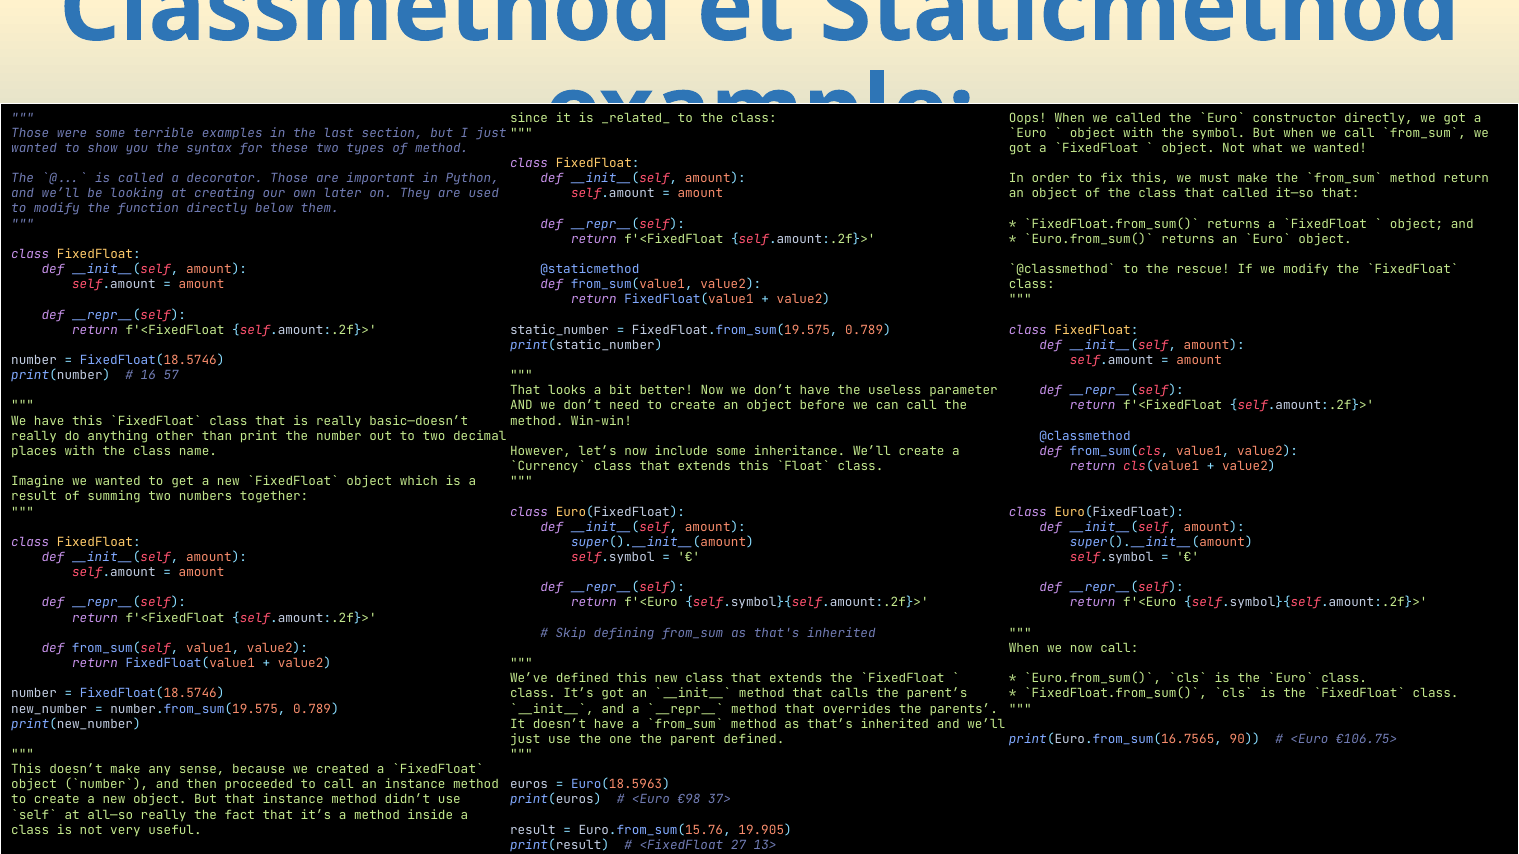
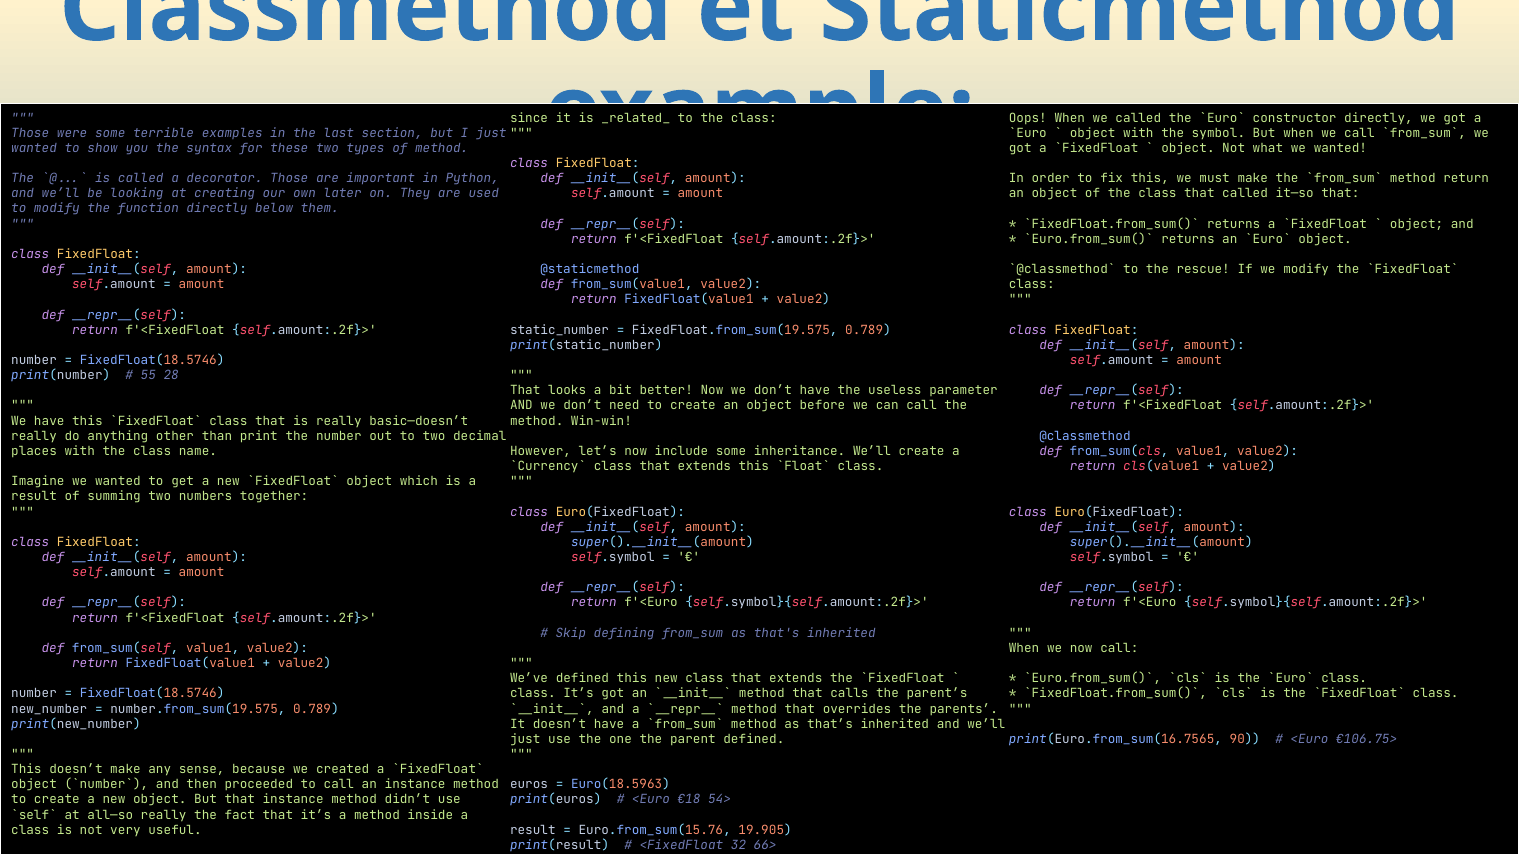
16.57: 16.57 -> 55.28 (160, 376)
€98.37>: €98.37> -> €18.54> (704, 800)
27.13>: 27.13> -> 32.66> (754, 846)
